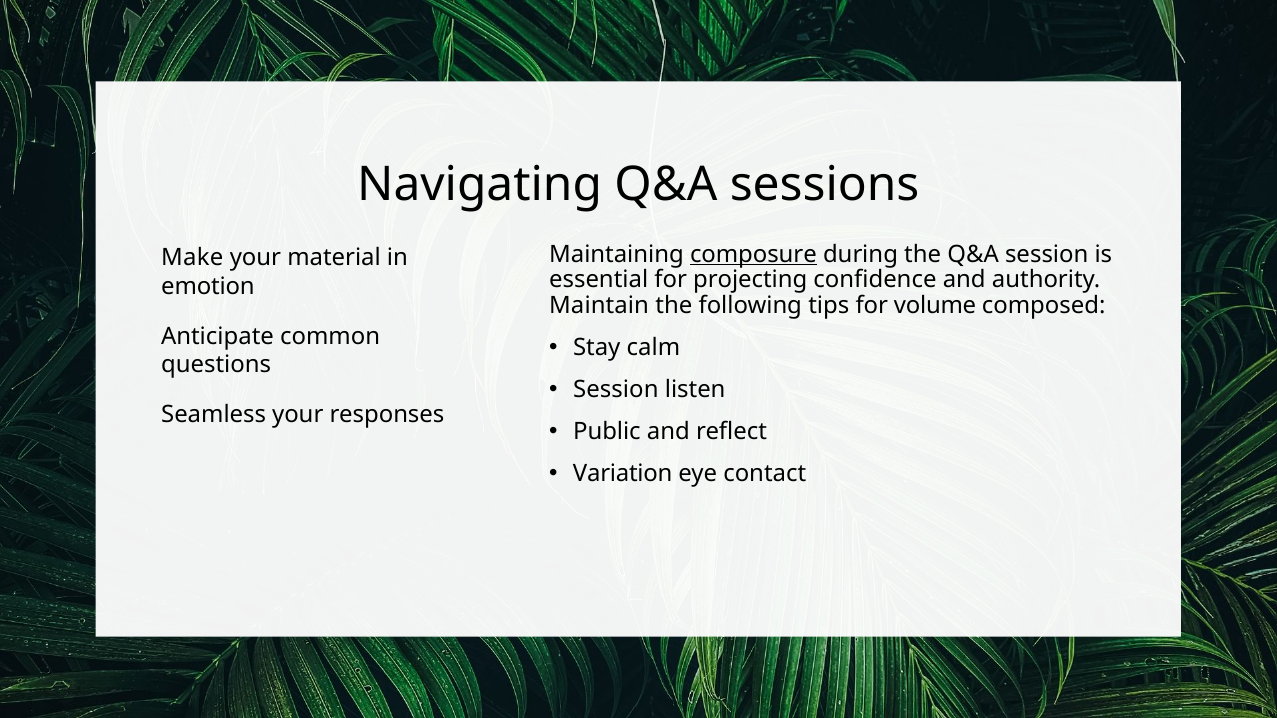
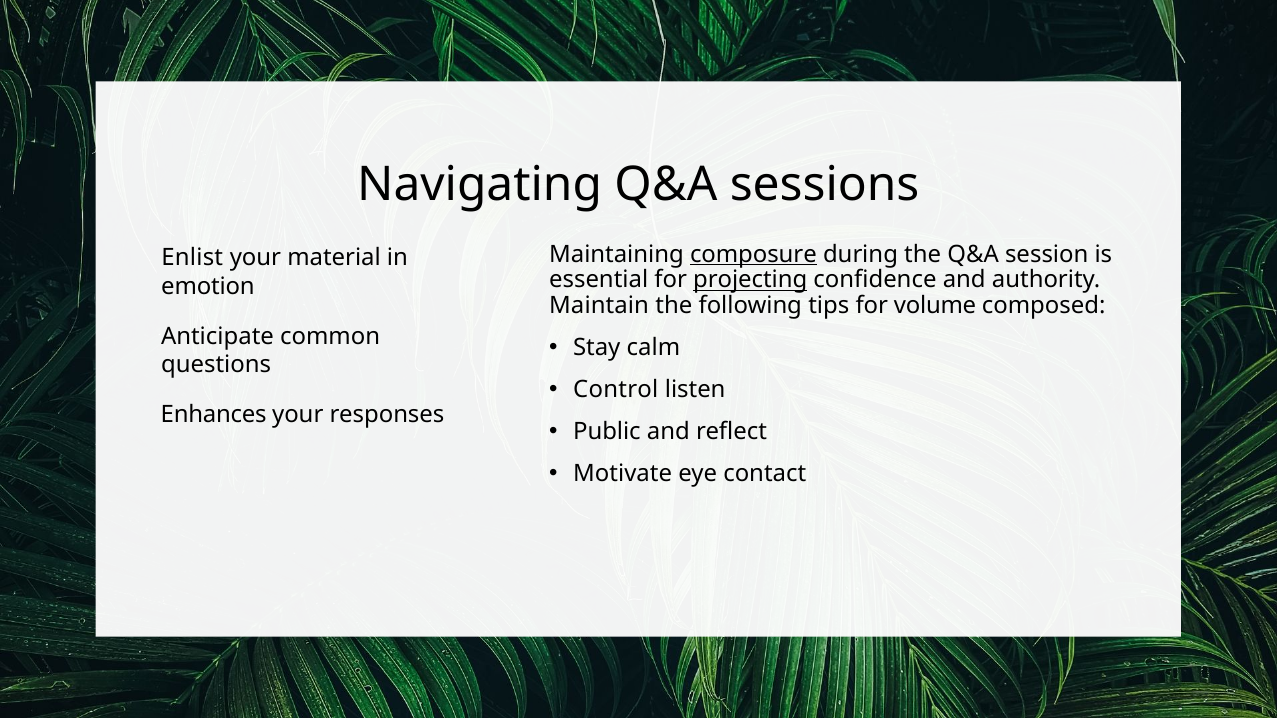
Make: Make -> Enlist (192, 258)
projecting underline: none -> present (750, 280)
Session: Session -> Control (616, 390)
Seamless: Seamless -> Enhances (214, 415)
Variation: Variation -> Motivate (623, 473)
